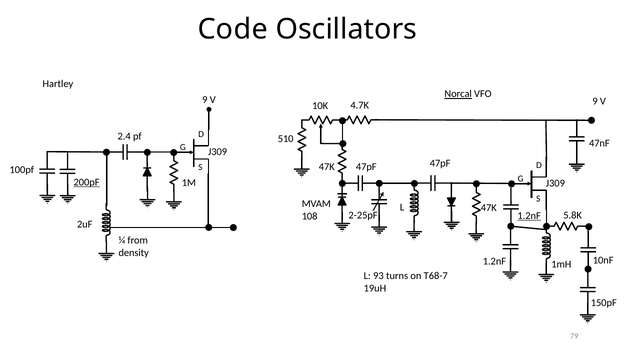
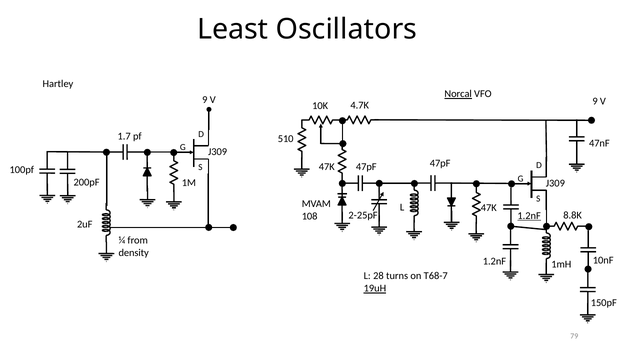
Code: Code -> Least (233, 29)
2.4: 2.4 -> 1.7 (124, 136)
200pF underline: present -> none (87, 182)
5.8K: 5.8K -> 8.8K (573, 215)
93: 93 -> 28 (378, 276)
19uH underline: none -> present (375, 289)
